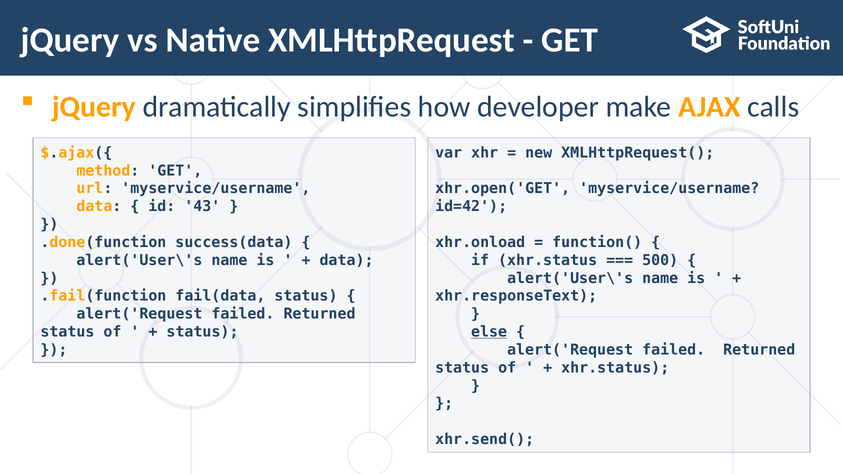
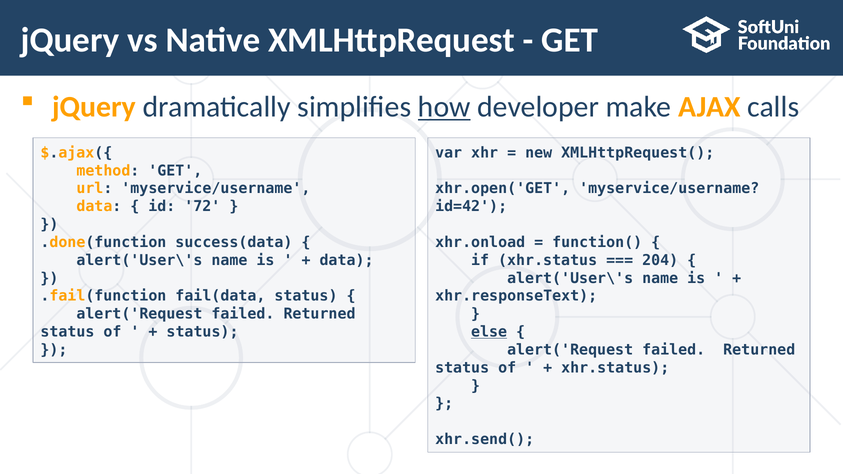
how underline: none -> present (444, 107)
43: 43 -> 72 (202, 207)
500: 500 -> 204 (660, 260)
